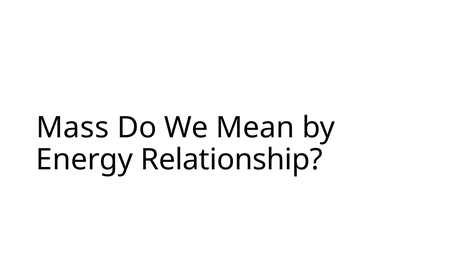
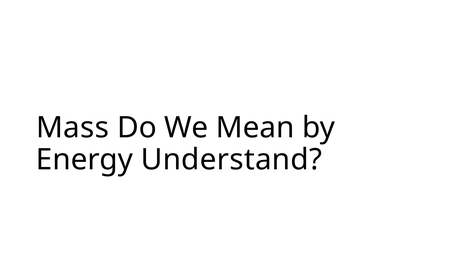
Relationship: Relationship -> Understand (231, 160)
